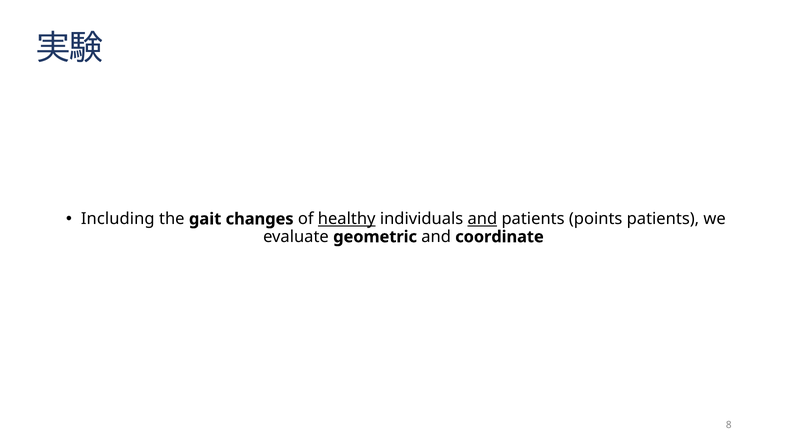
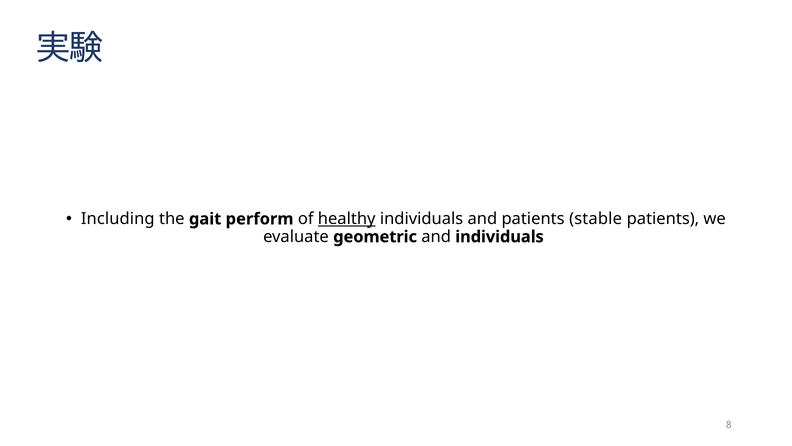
changes: changes -> perform (260, 219)
and underline: present -> none (482, 219)
points: points -> stable (596, 219)
and coordinate: coordinate -> individuals (499, 237)
